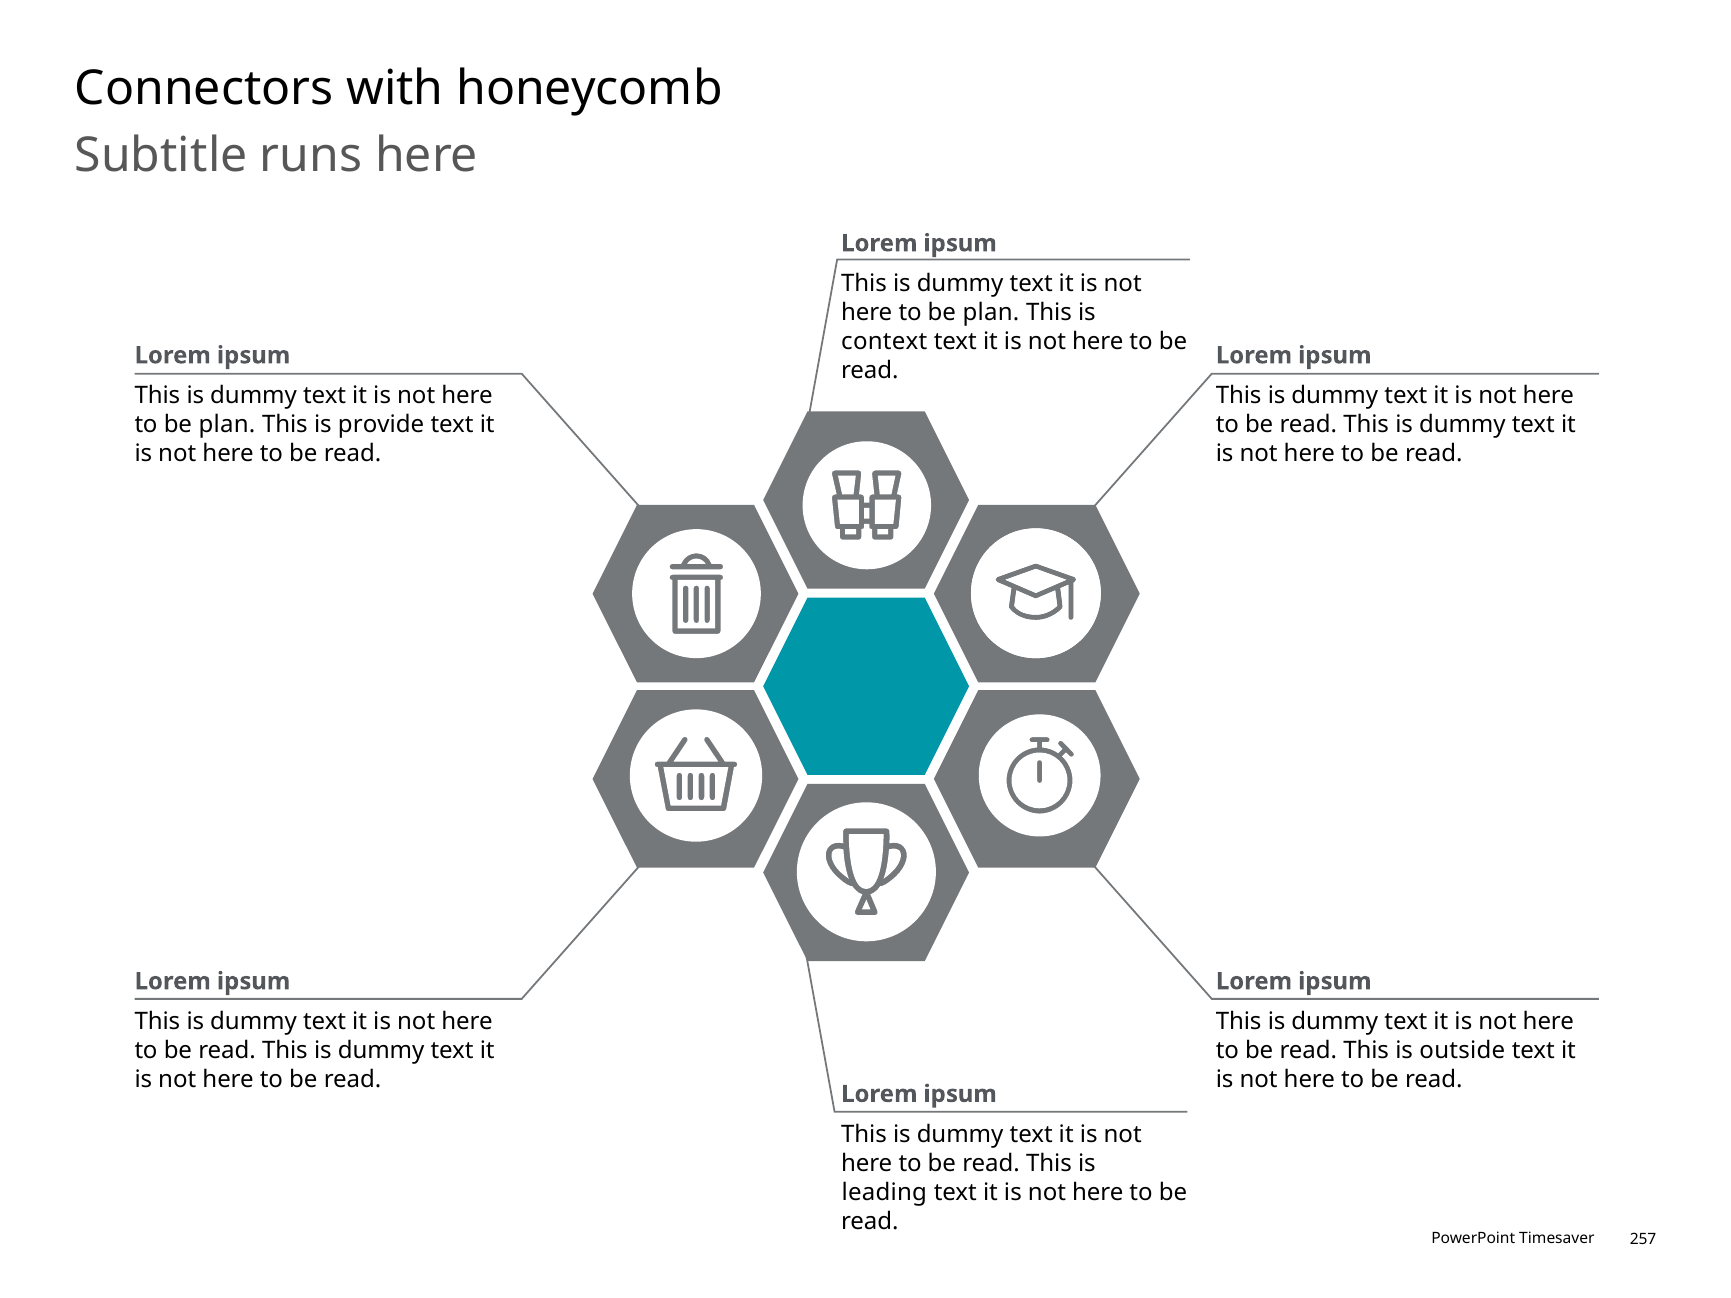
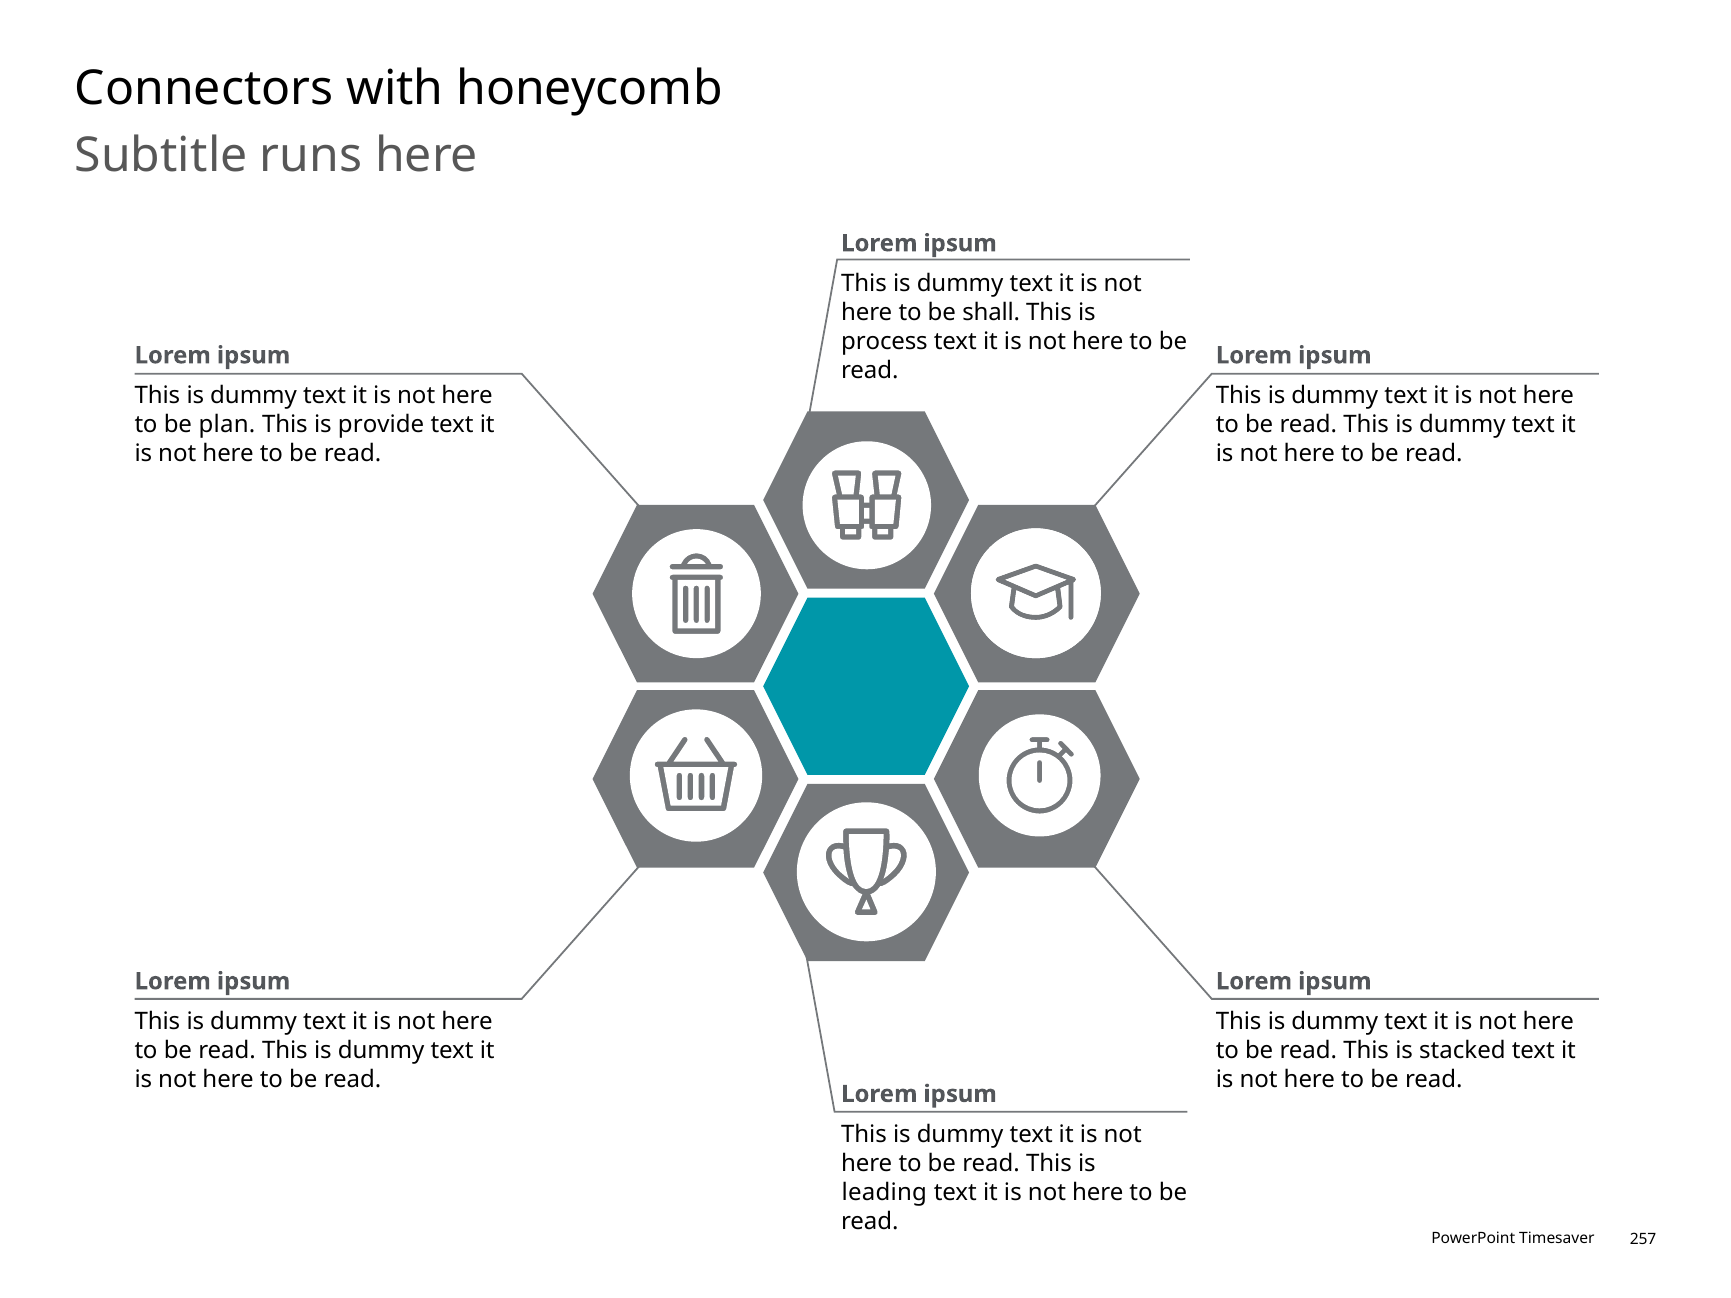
plan: plan -> shall (991, 313)
context: context -> process (884, 342)
outside: outside -> stacked (1462, 1051)
